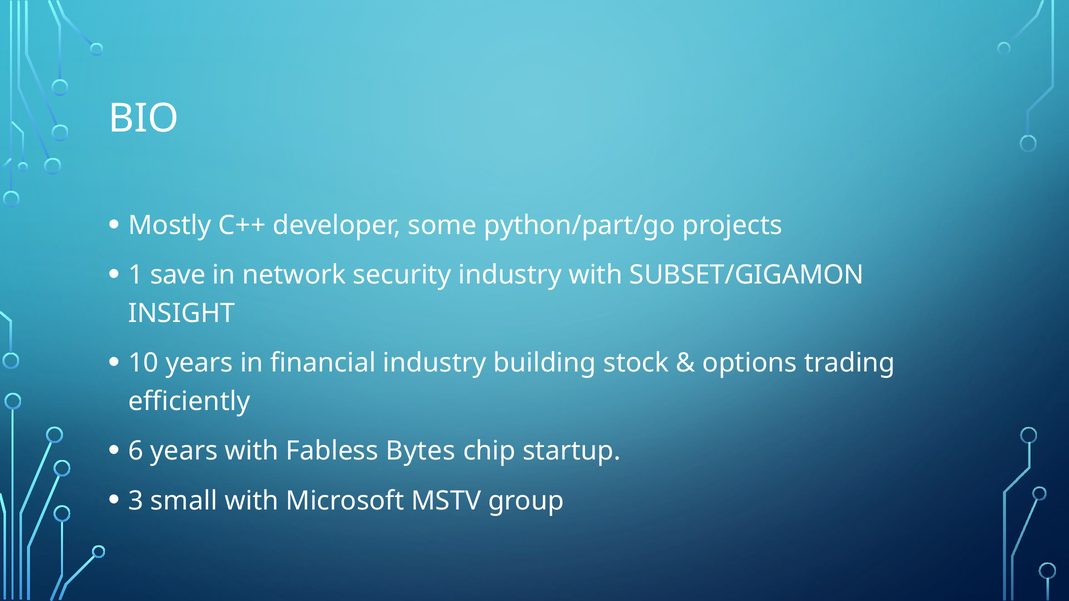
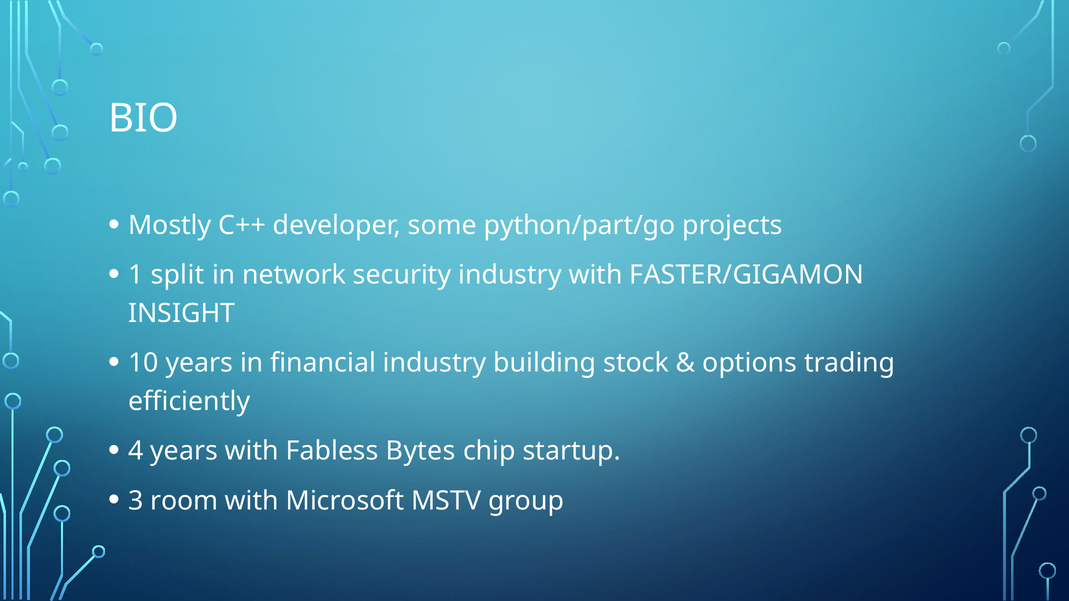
save: save -> split (178, 275)
SUBSET/GIGAMON: SUBSET/GIGAMON -> FASTER/GIGAMON (747, 275)
6: 6 -> 4 (136, 451)
small: small -> room (184, 501)
